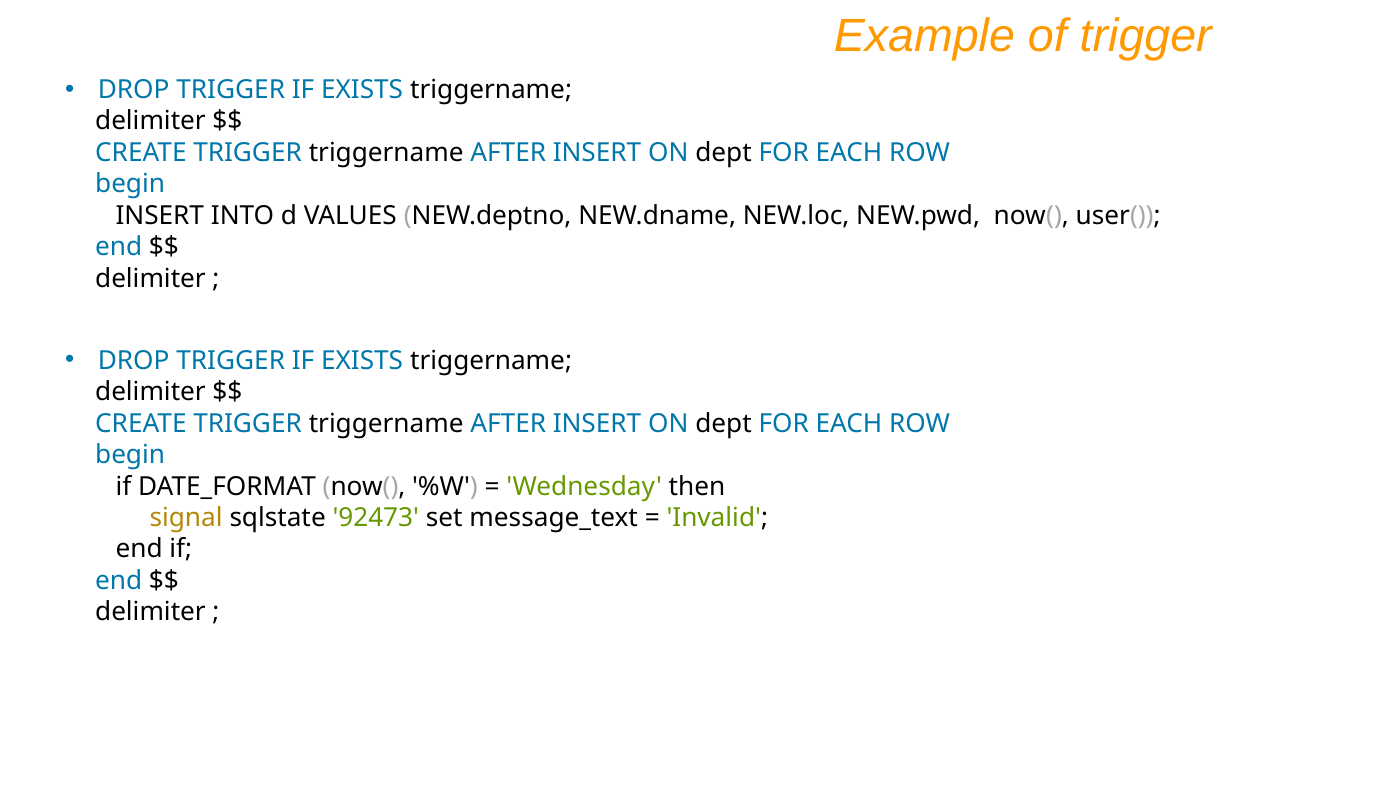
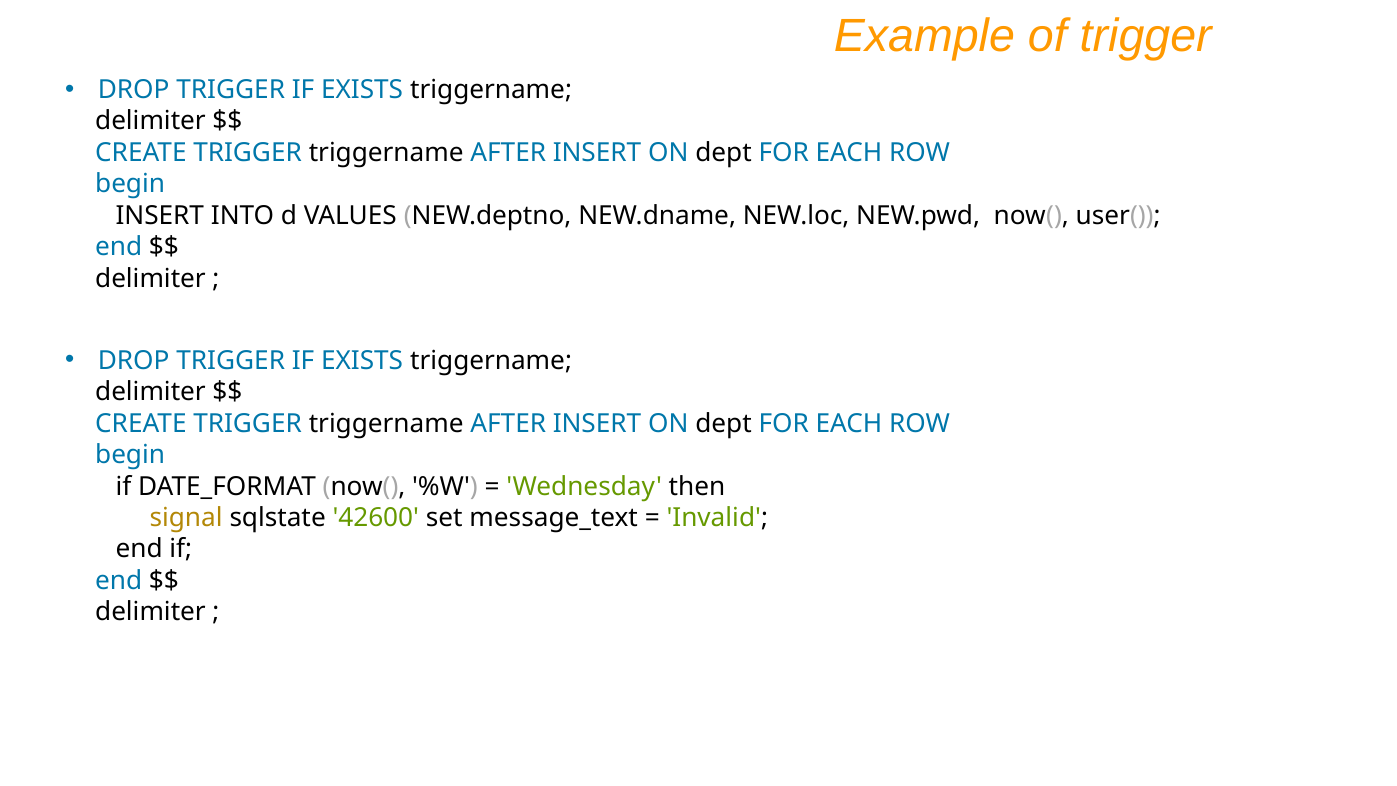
92473: 92473 -> 42600 (376, 518)
